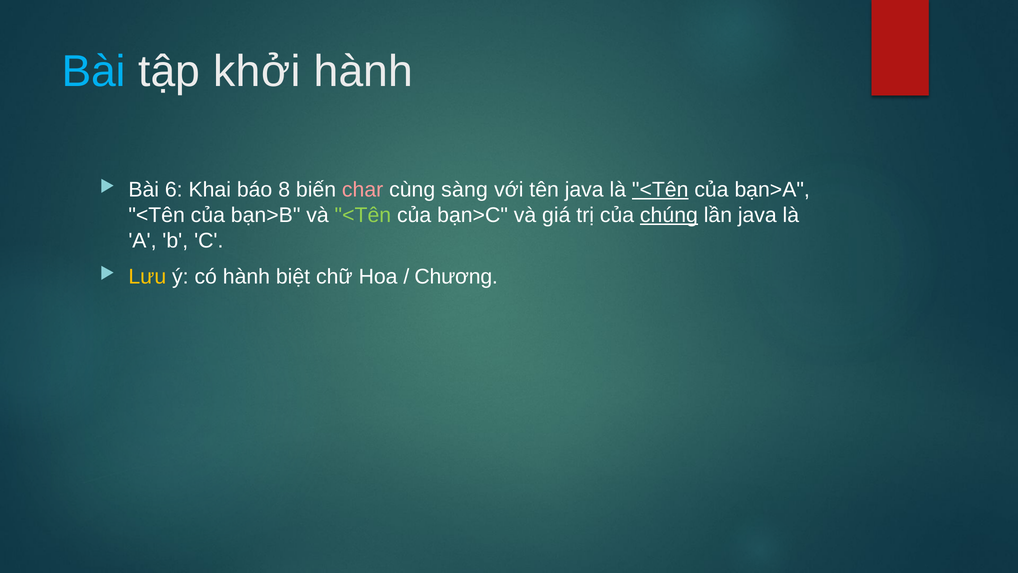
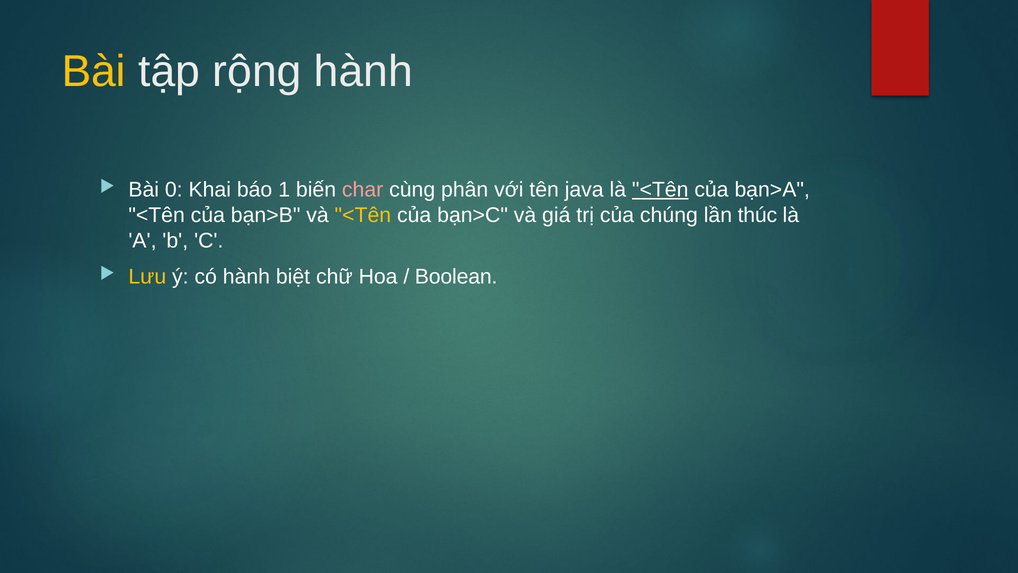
Bài colour: light blue -> yellow (94, 71)
khởi: khởi -> rộng (257, 71)
6: 6 -> 0 (174, 189)
8: 8 -> 1 (284, 189)
sàng: sàng -> phân (465, 189)
<Tên colour: light green -> yellow (363, 215)
chúng underline: present -> none (669, 215)
lần java: java -> thúc (757, 215)
Chương: Chương -> Boolean (456, 276)
